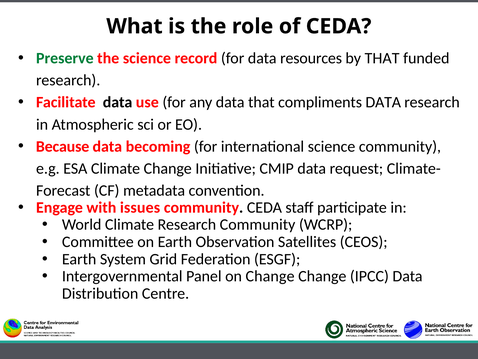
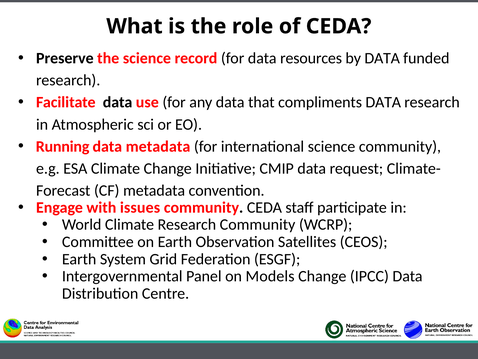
Preserve colour: green -> black (65, 58)
by THAT: THAT -> DATA (382, 58)
Because: Because -> Running (63, 146)
data becoming: becoming -> metadata (158, 146)
on Change: Change -> Models (270, 276)
